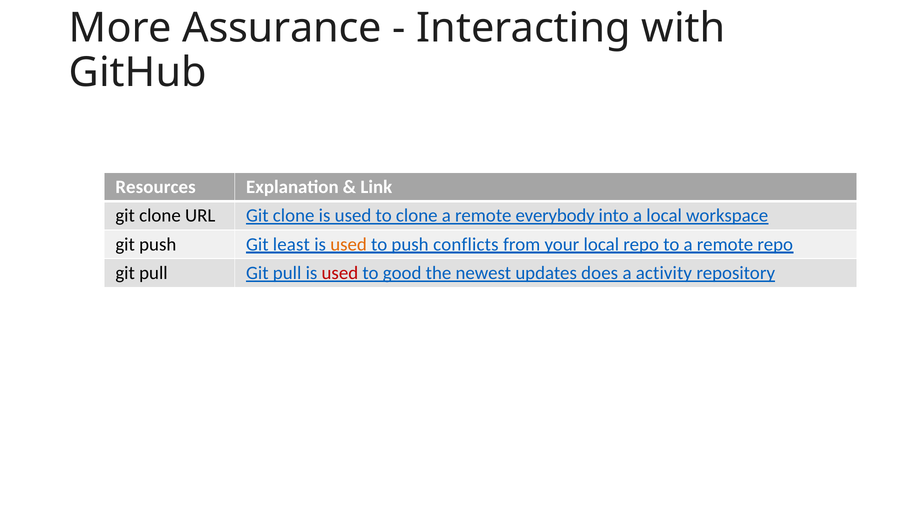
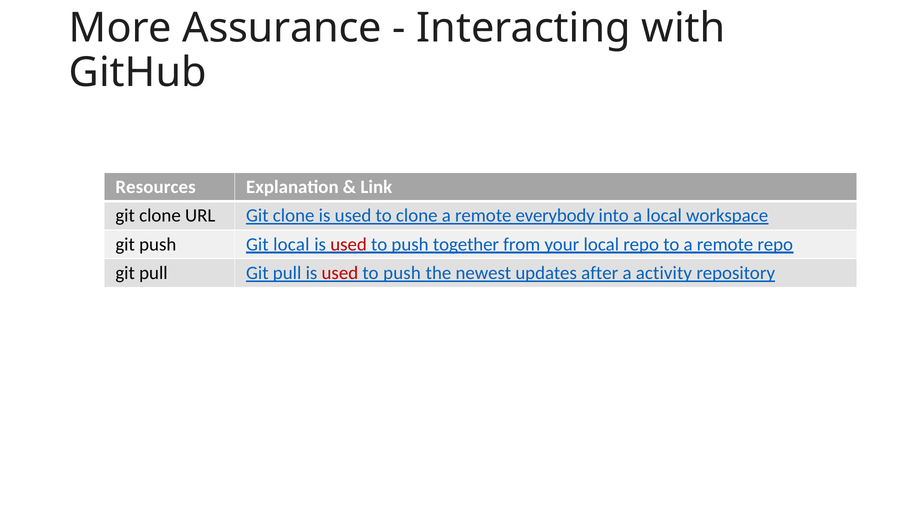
Git least: least -> local (291, 244)
used colour: orange -> red (349, 244)
conflicts: conflicts -> together (466, 244)
good: good -> push (402, 273)
does: does -> after (600, 273)
